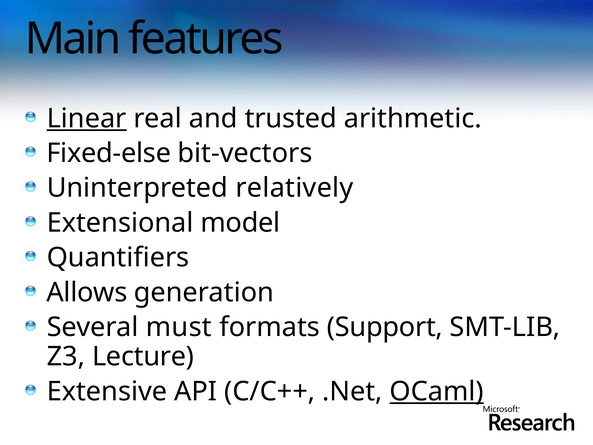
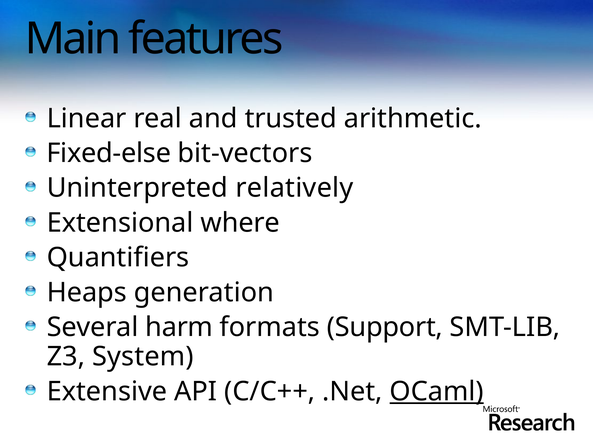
Linear underline: present -> none (87, 118)
model: model -> where (240, 223)
Allows: Allows -> Heaps (87, 292)
must: must -> harm (179, 327)
Lecture: Lecture -> System (143, 356)
